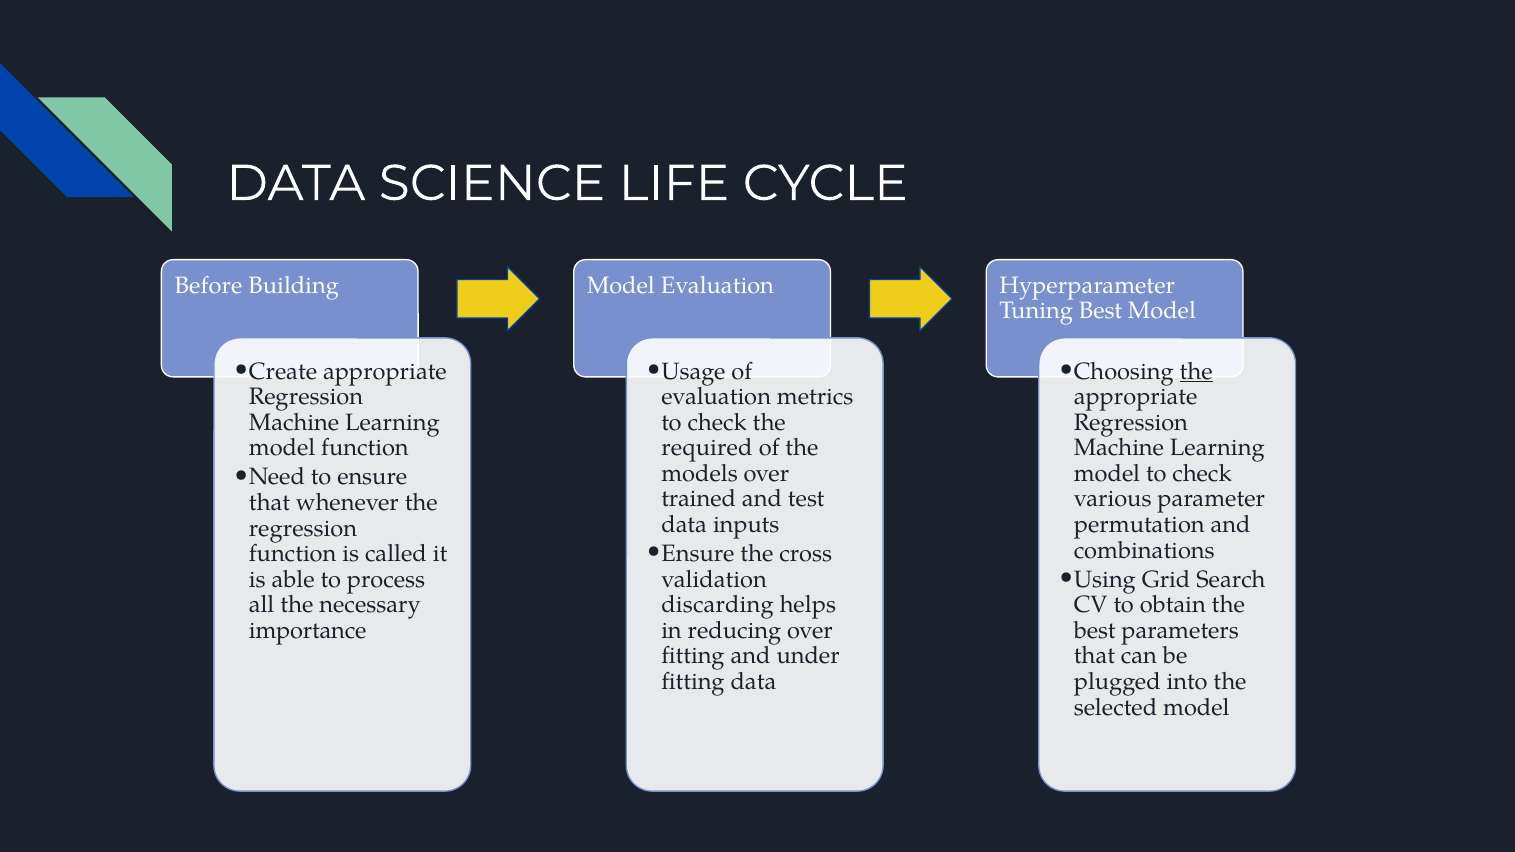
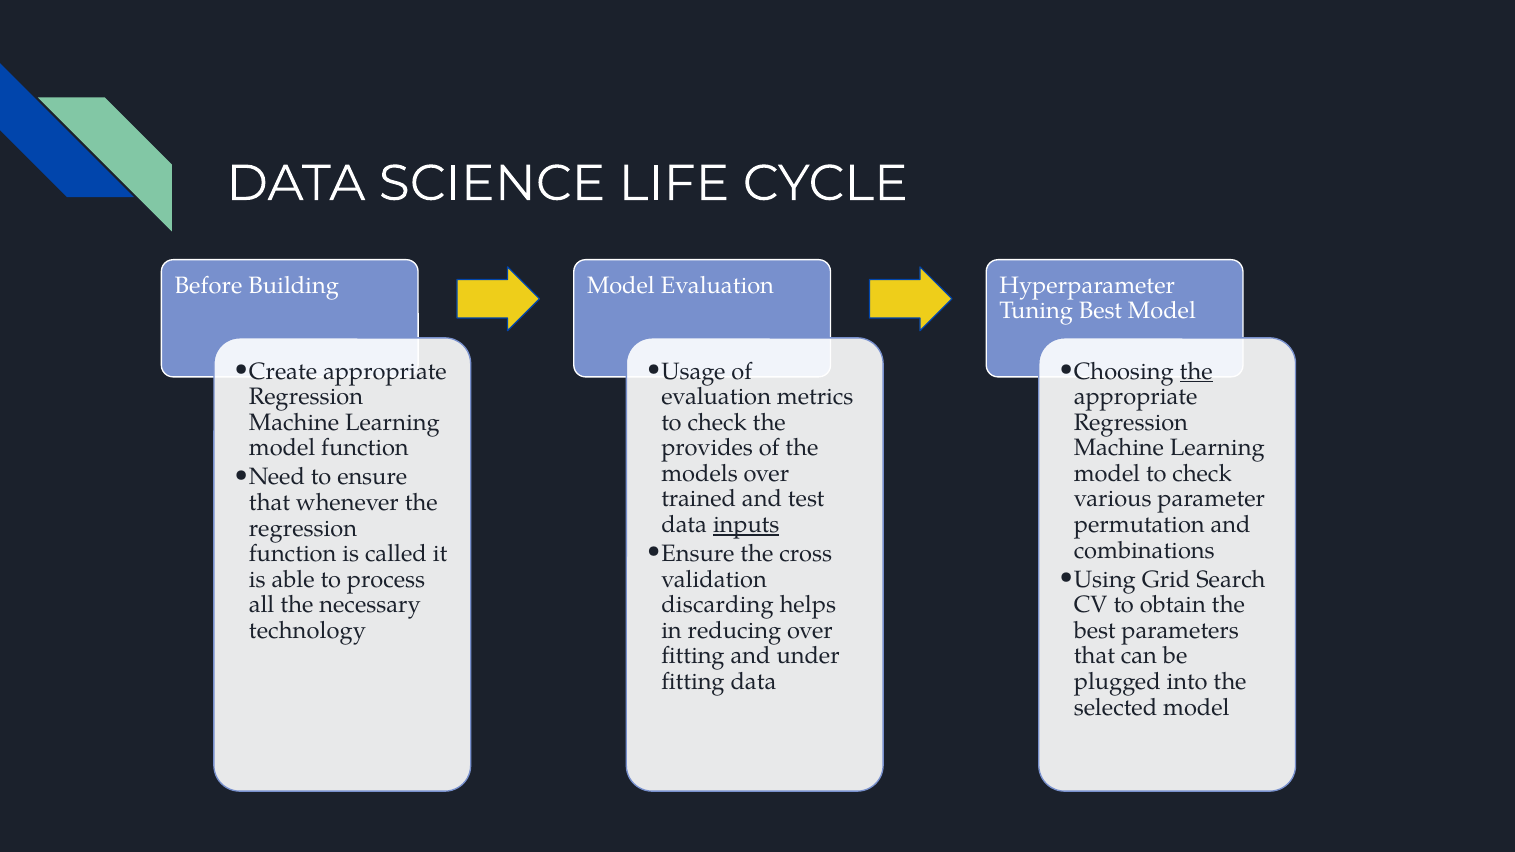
required: required -> provides (707, 448)
inputs underline: none -> present (746, 525)
importance: importance -> technology (308, 631)
